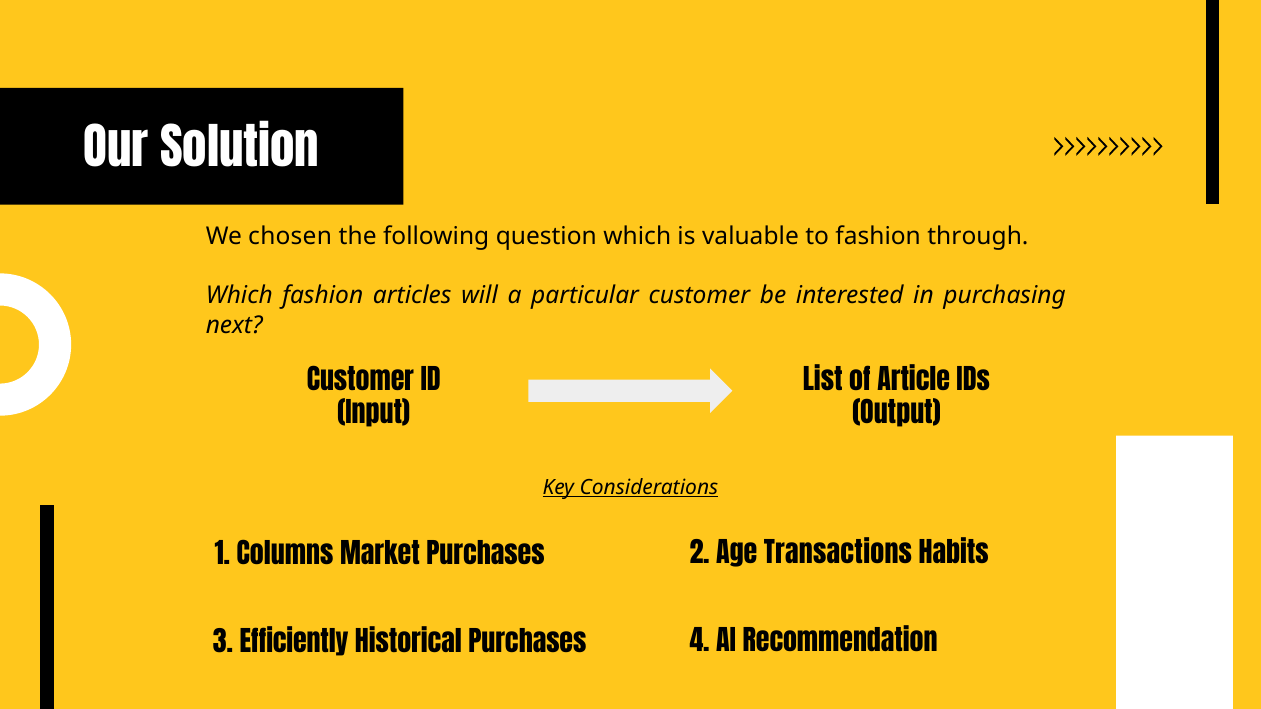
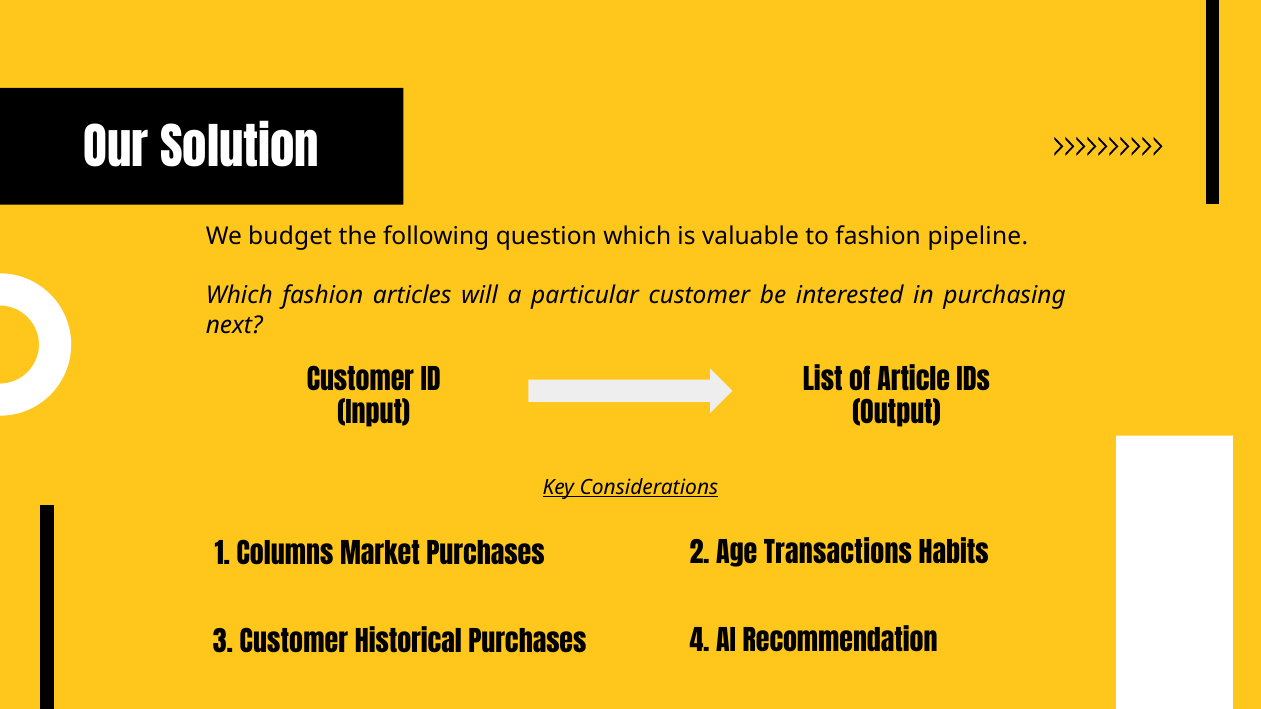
chosen: chosen -> budget (290, 237)
through: through -> pipeline (978, 237)
3 Efficiently: Efficiently -> Customer (294, 643)
